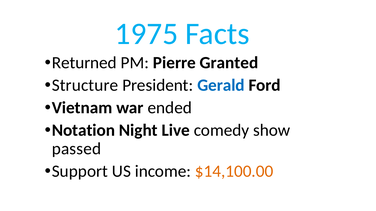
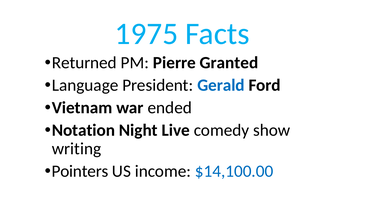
Structure: Structure -> Language (85, 85)
passed: passed -> writing (77, 149)
Support: Support -> Pointers (80, 172)
$14,100.00 colour: orange -> blue (234, 172)
